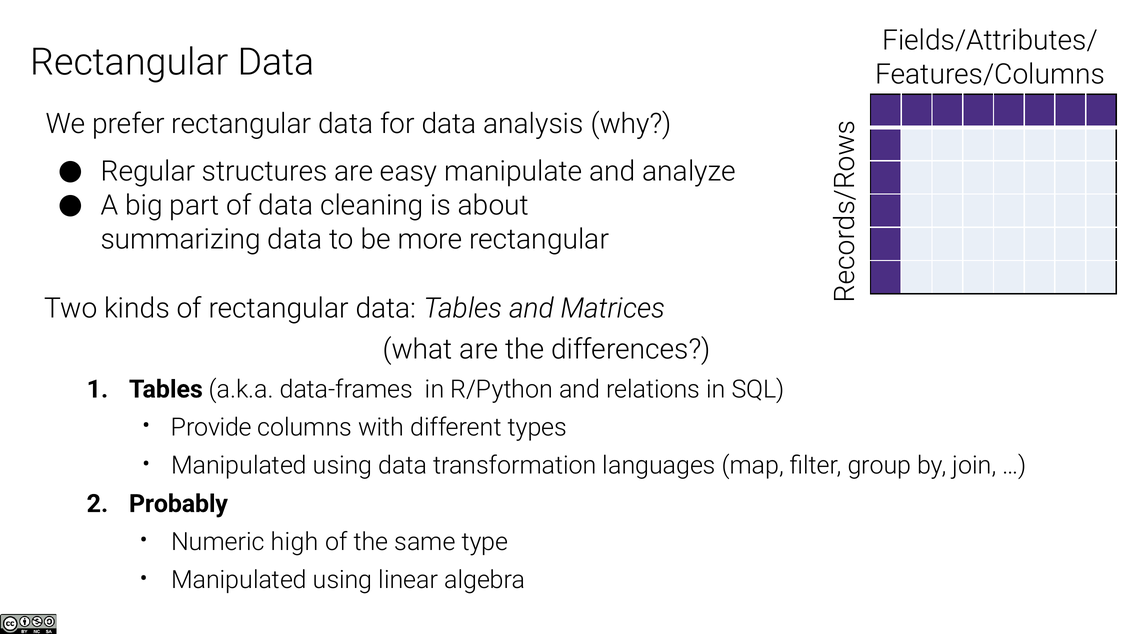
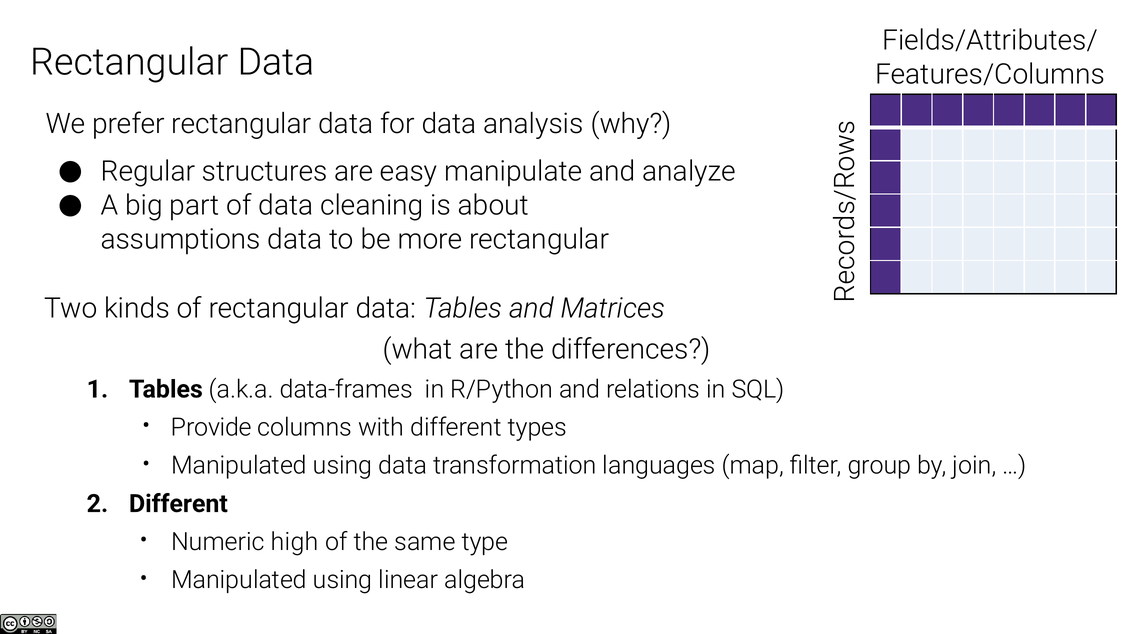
summarizing: summarizing -> assumptions (181, 239)
Probably: Probably -> Different (178, 504)
